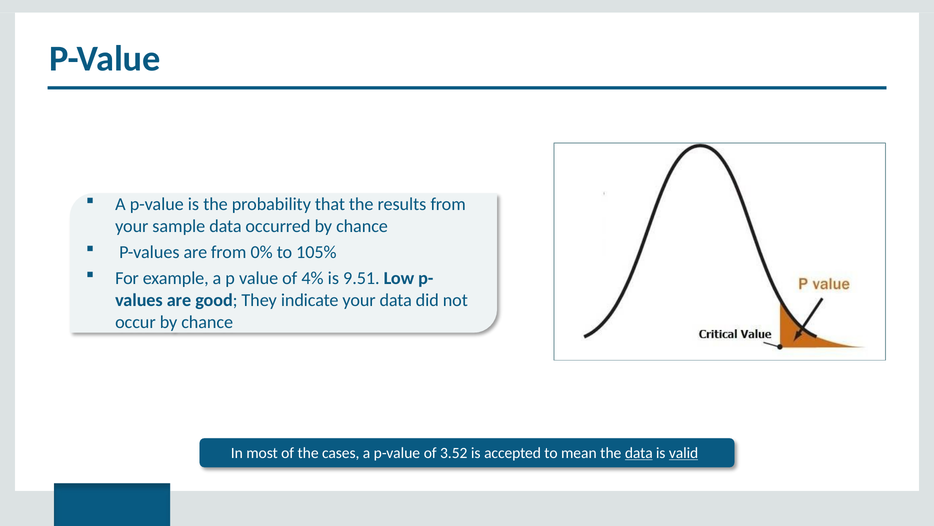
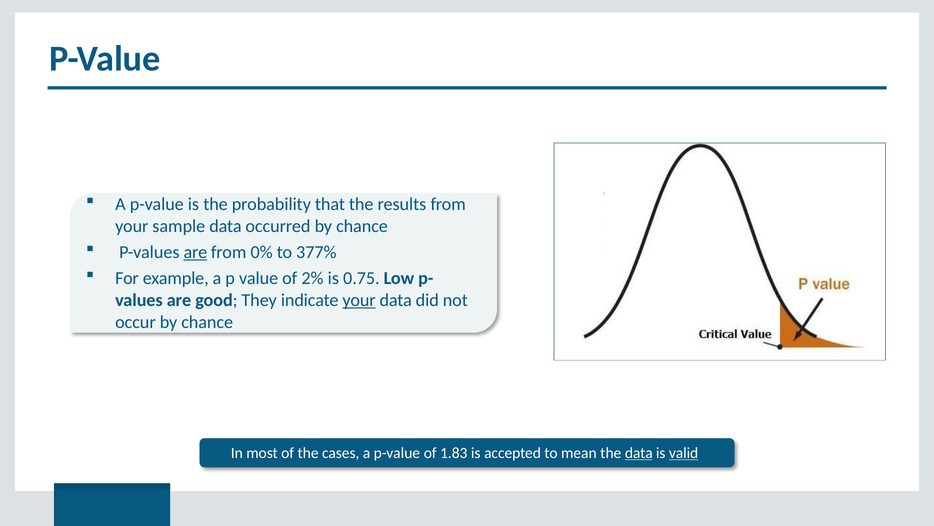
are underline: none -> present (195, 252)
105%: 105% -> 377% (316, 252)
4%: 4% -> 2% (312, 278)
9.51: 9.51 -> 0.75 (361, 278)
your underline: none -> present (359, 300)
3.52: 3.52 -> 1.83 (454, 453)
